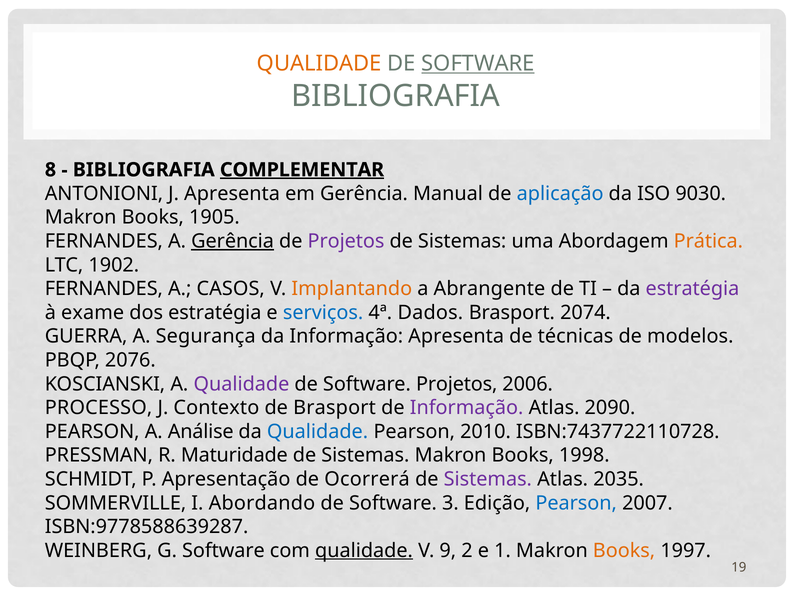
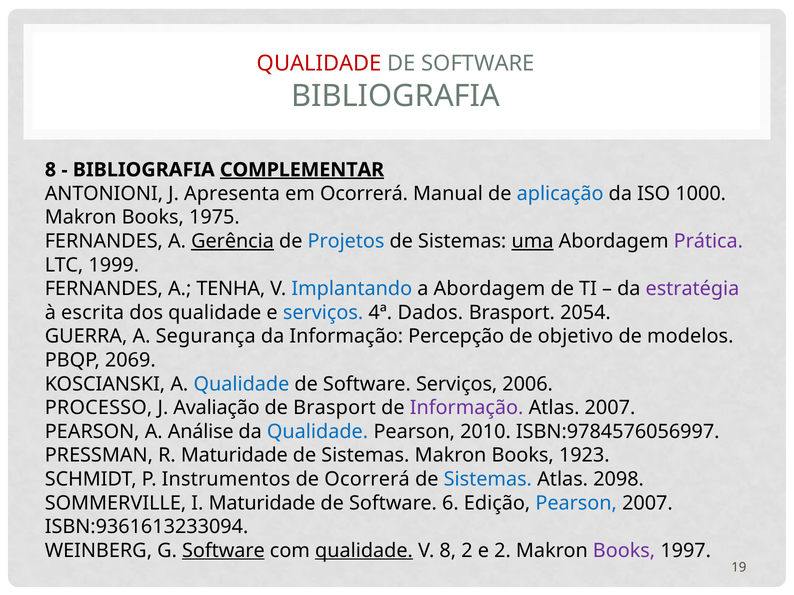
QUALIDADE colour: orange -> red (319, 64)
SOFTWARE underline: present -> none (478, 64)
em Gerência: Gerência -> Ocorrerá (364, 194)
9030: 9030 -> 1000 (701, 194)
1905: 1905 -> 1975 (214, 218)
Projetos colour: purple -> blue (346, 241)
uma underline: none -> present (533, 241)
Prática colour: orange -> purple (708, 241)
1902: 1902 -> 1999 (114, 265)
CASOS: CASOS -> TENHA (231, 289)
Implantando colour: orange -> blue (352, 289)
a Abrangente: Abrangente -> Abordagem (489, 289)
exame: exame -> escrita (93, 313)
dos estratégia: estratégia -> qualidade (215, 313)
2074: 2074 -> 2054 (585, 313)
Informação Apresenta: Apresenta -> Percepção (456, 337)
técnicas: técnicas -> objetivo (576, 337)
2076: 2076 -> 2069 (130, 361)
Qualidade colour: purple -> blue (241, 384)
Software Projetos: Projetos -> Serviços (457, 384)
Contexto: Contexto -> Avaliação (217, 408)
Atlas 2090: 2090 -> 2007 (610, 408)
ISBN:7437722110728: ISBN:7437722110728 -> ISBN:9784576056997 (618, 432)
1998: 1998 -> 1923 (584, 456)
Apresentação: Apresentação -> Instrumentos (226, 480)
Sistemas colour: purple -> blue (488, 480)
2035: 2035 -> 2098 (619, 480)
I Abordando: Abordando -> Maturidade (262, 503)
3: 3 -> 6 (450, 503)
ISBN:9778588639287: ISBN:9778588639287 -> ISBN:9361613233094 (147, 527)
Software underline: none -> present (223, 551)
V 9: 9 -> 8 (448, 551)
e 1: 1 -> 2 (503, 551)
Books colour: orange -> purple (624, 551)
